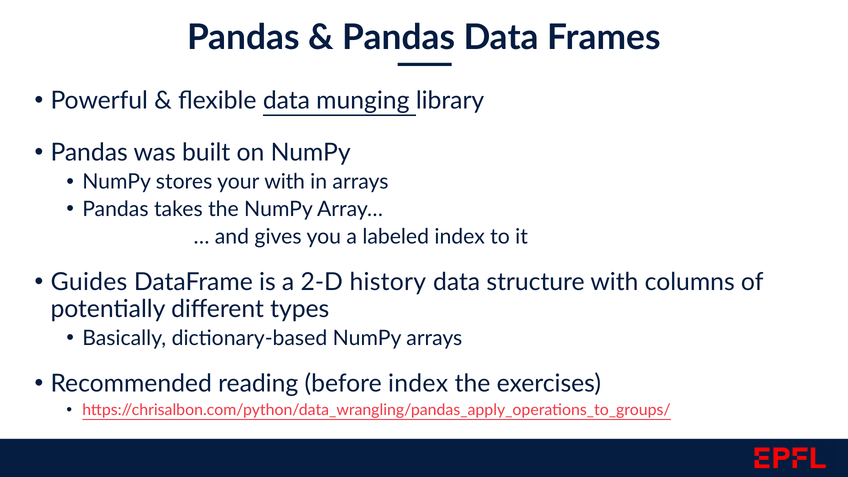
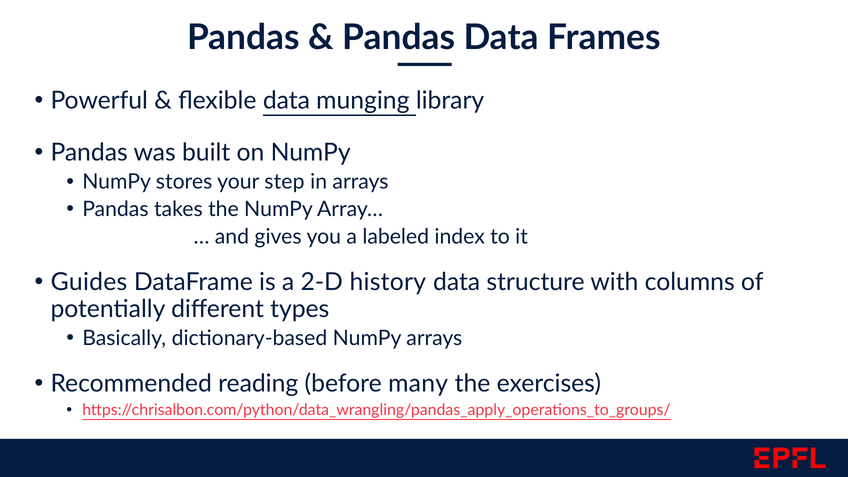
your with: with -> step (284, 182)
before index: index -> many (418, 384)
